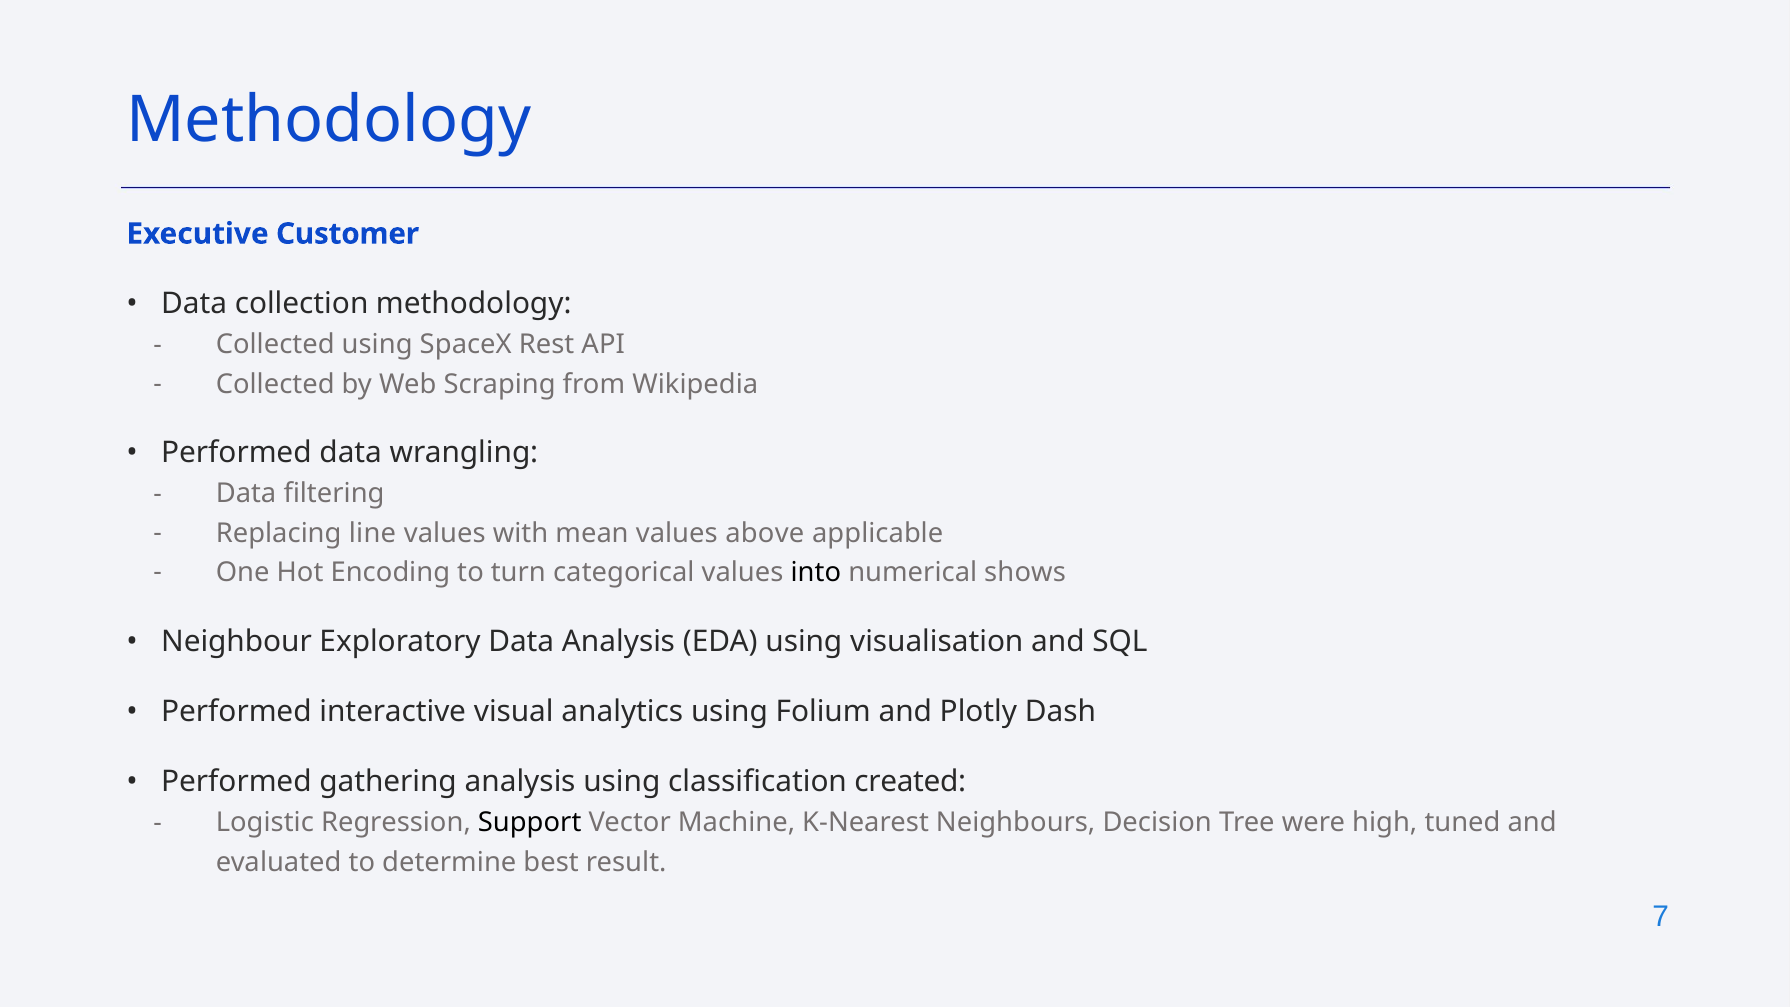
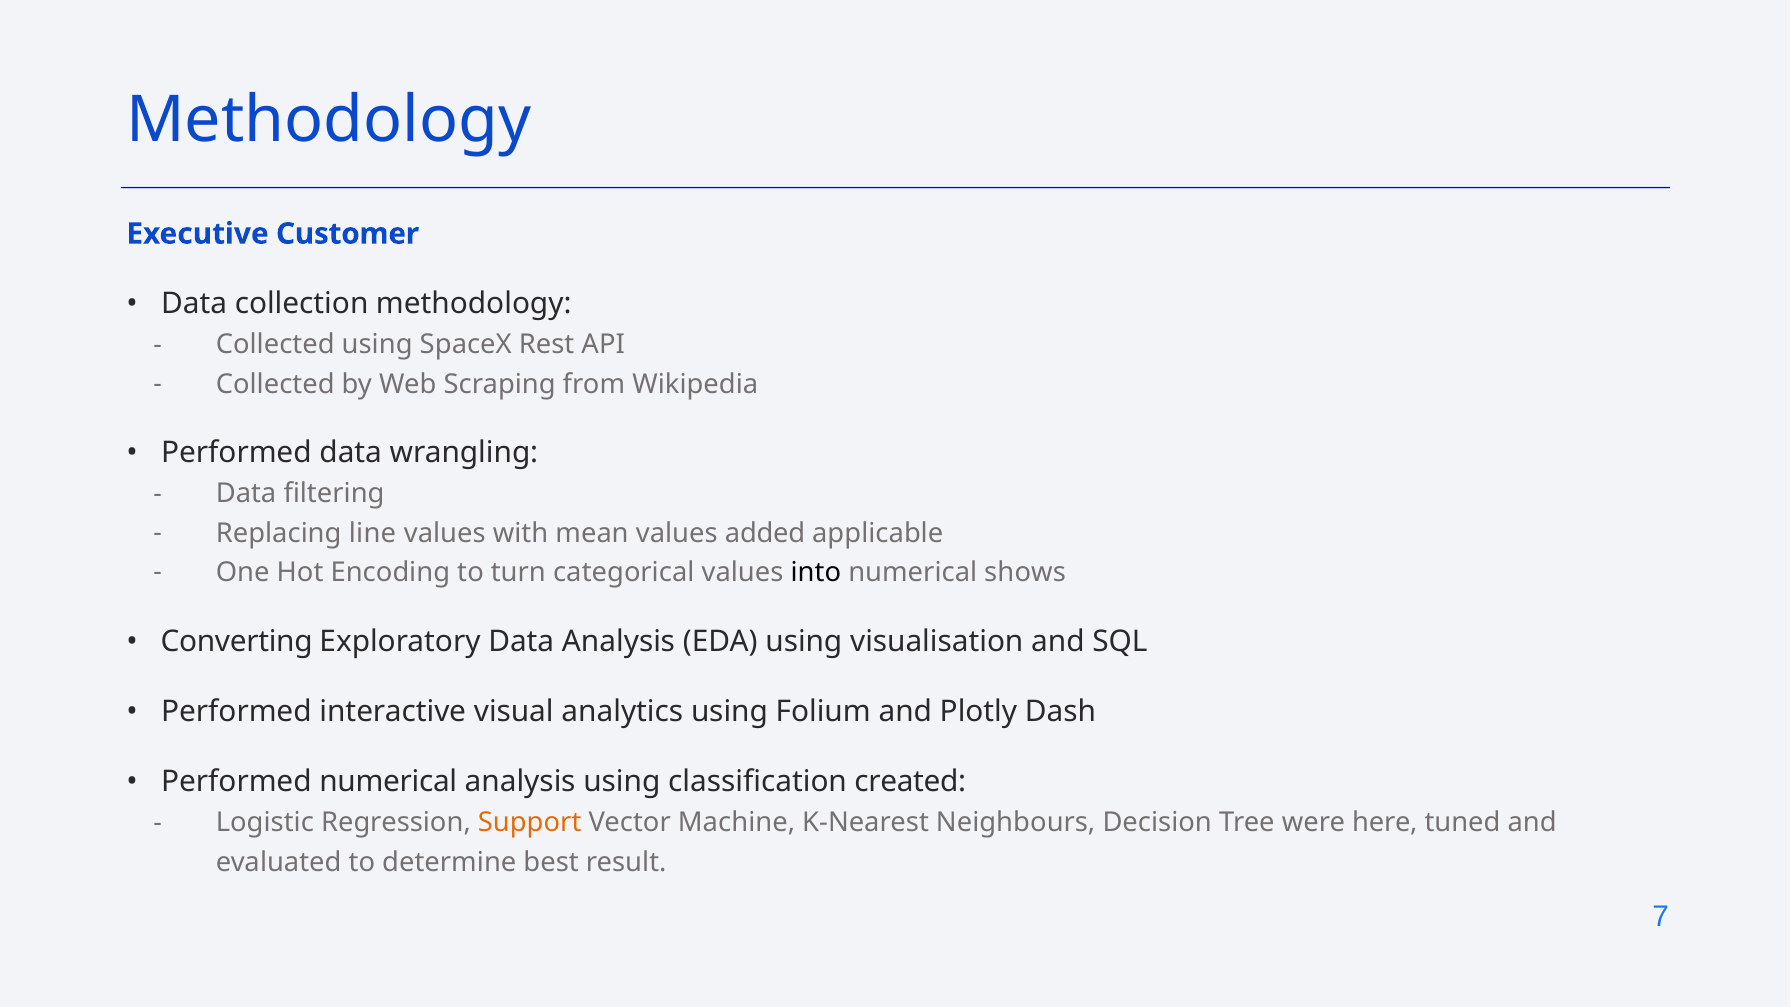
above: above -> added (765, 533)
Neighbour: Neighbour -> Converting (237, 642)
Performed gathering: gathering -> numerical (388, 782)
Support colour: black -> orange (530, 823)
high: high -> here (1385, 823)
